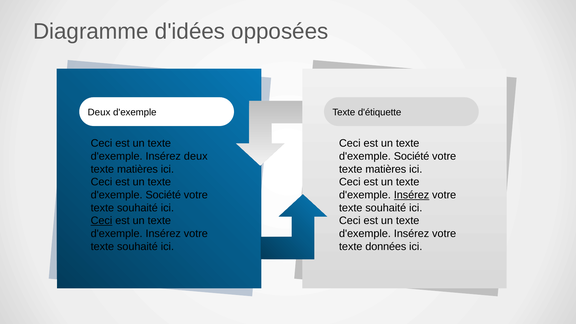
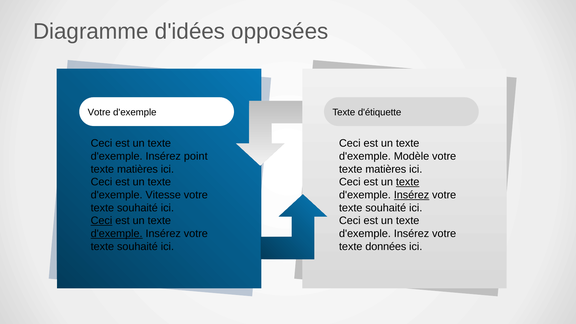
Deux: Deux -> Votre (99, 112)
Insérez deux: deux -> point (196, 156)
Société: Société -> Modèle (412, 156)
texte underline: none -> present (408, 182)
Société: Société -> Vitesse (163, 195)
d'exemple underline: none -> present (117, 234)
